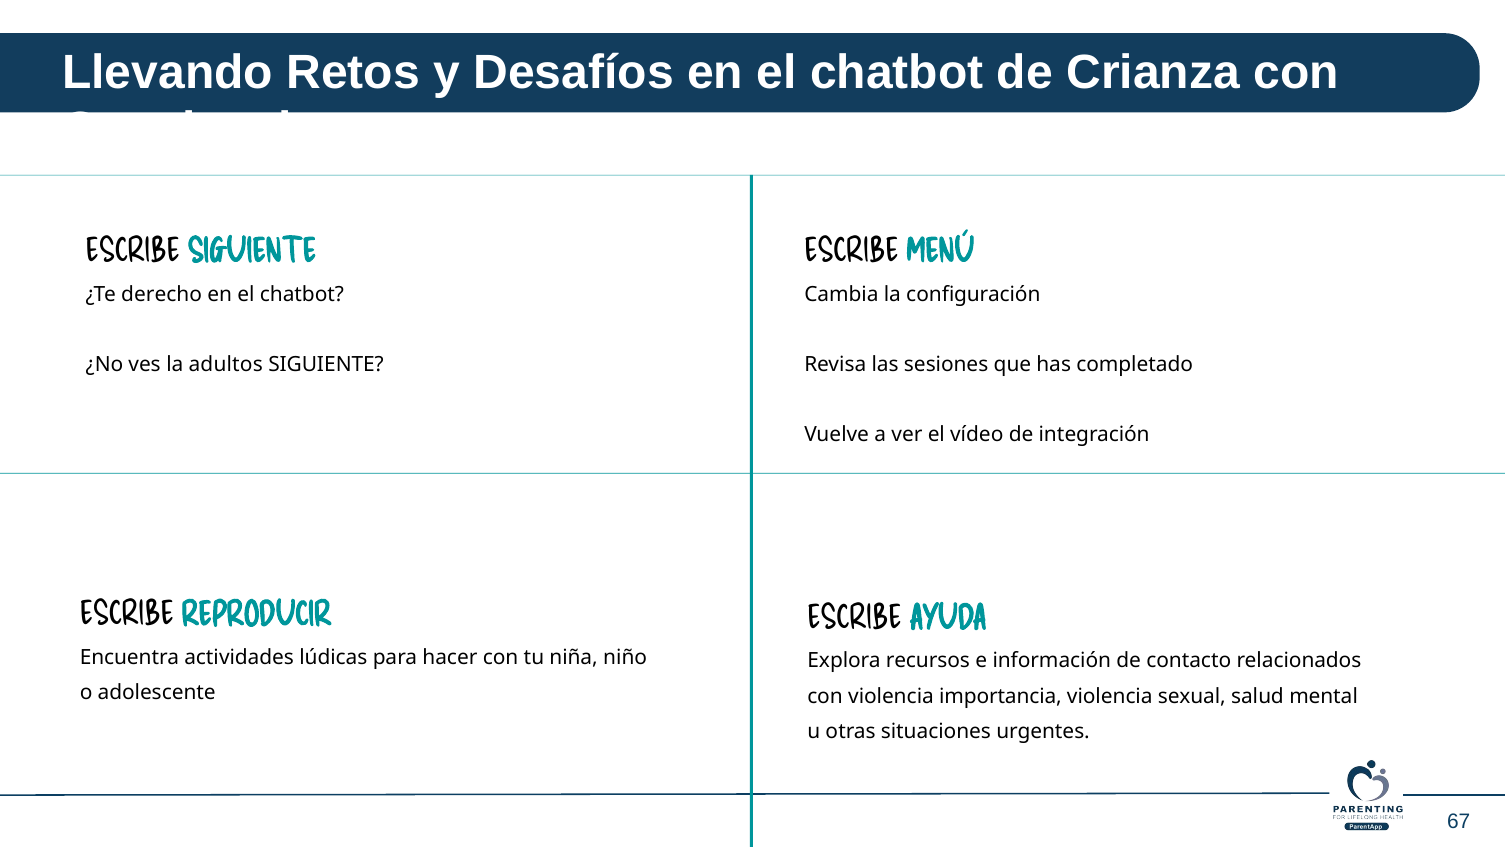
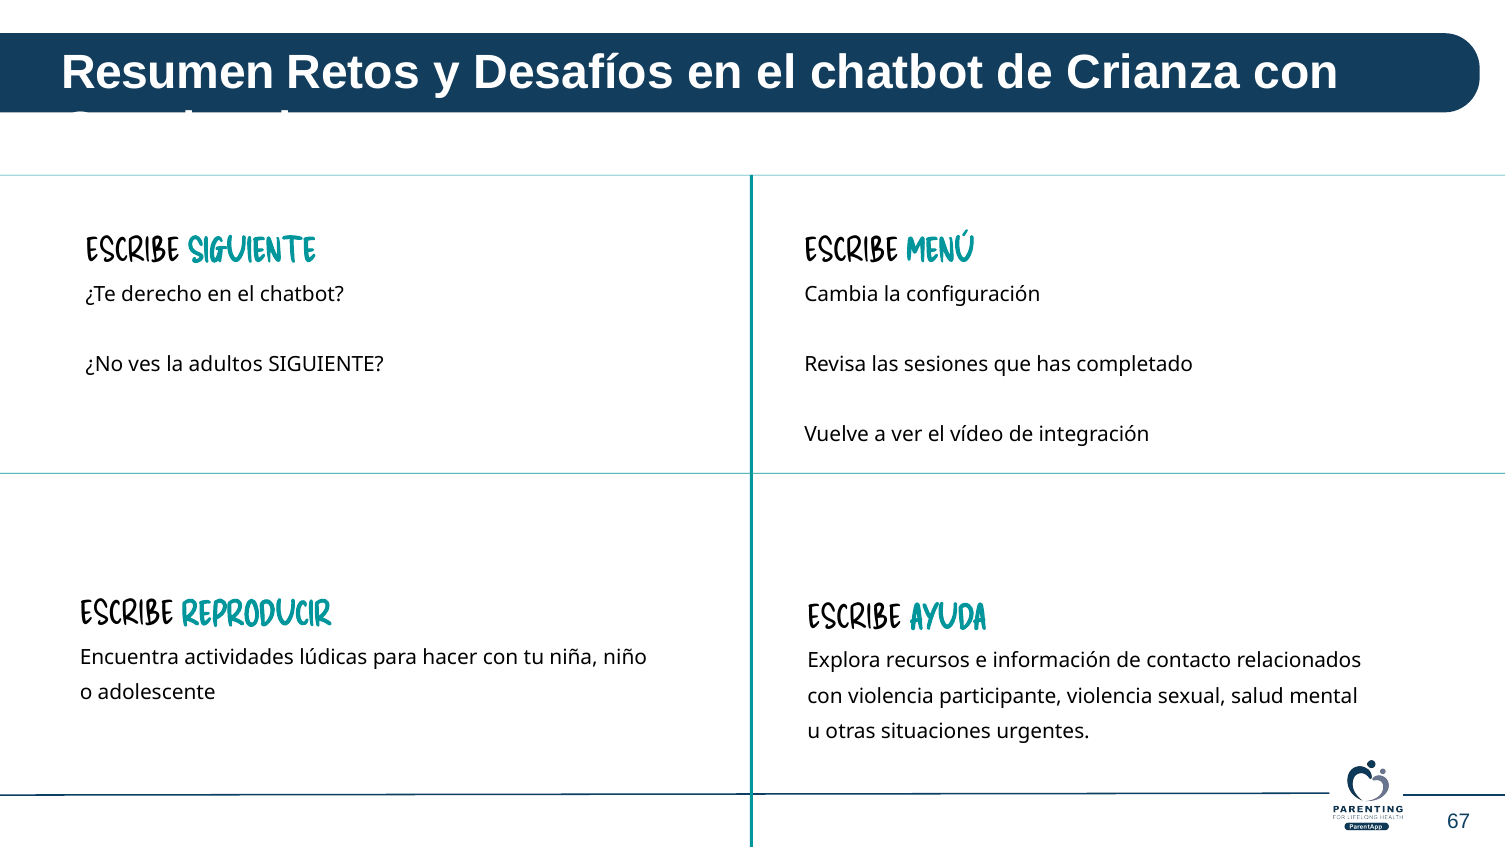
Llevando: Llevando -> Resumen (168, 72)
importancia: importancia -> participante (1000, 696)
